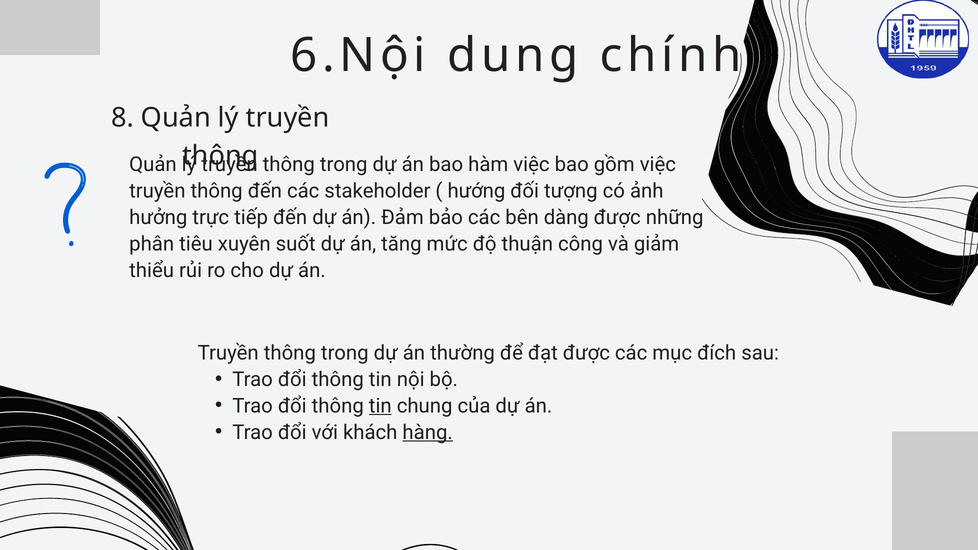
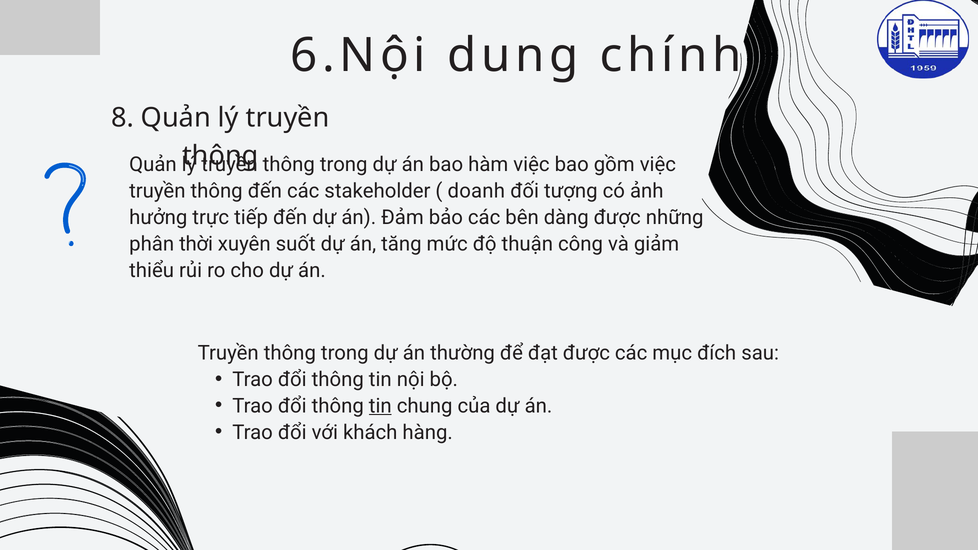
hướng: hướng -> doanh (476, 191)
tiêu: tiêu -> thời (196, 244)
hàng underline: present -> none (428, 432)
